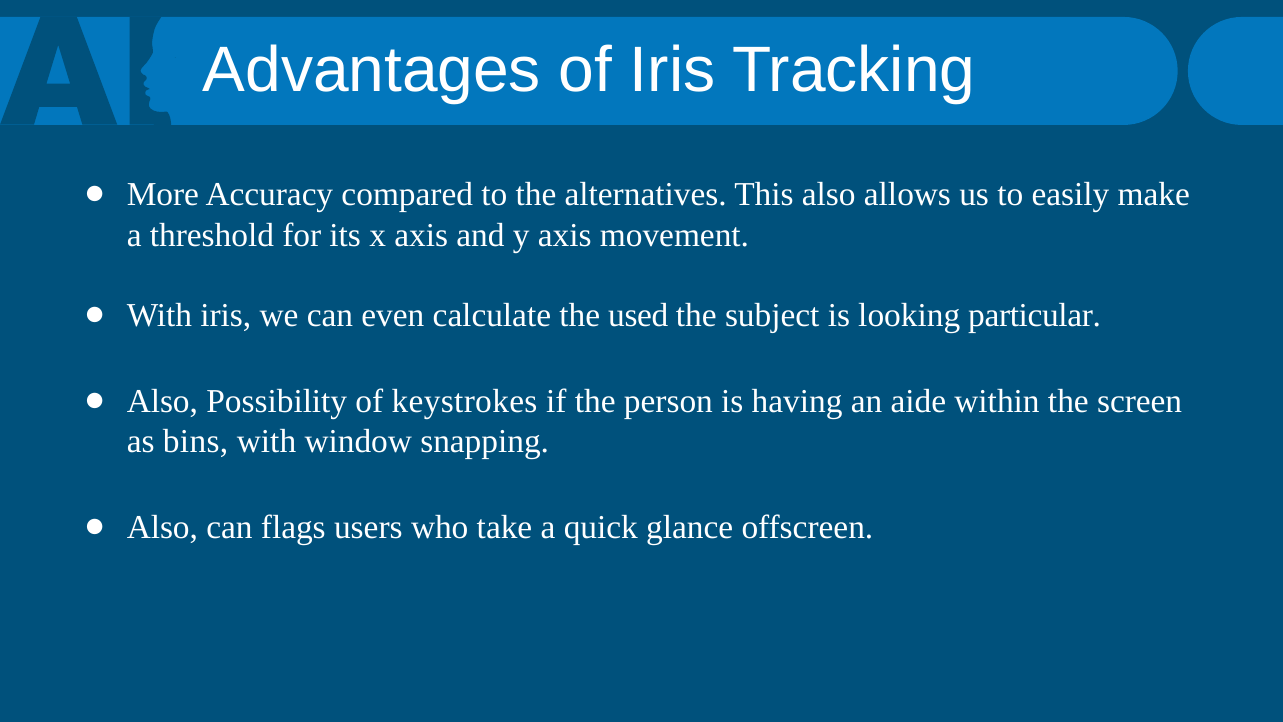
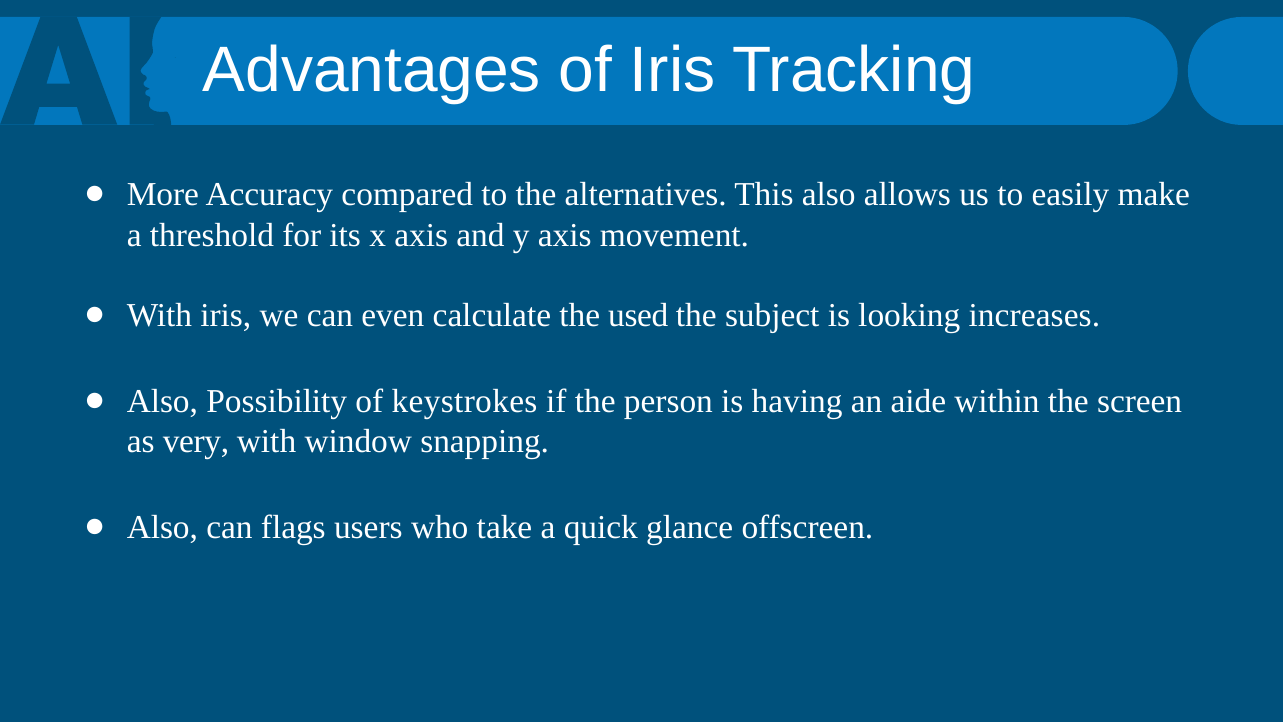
particular: particular -> increases (1034, 315)
bins: bins -> very (196, 441)
